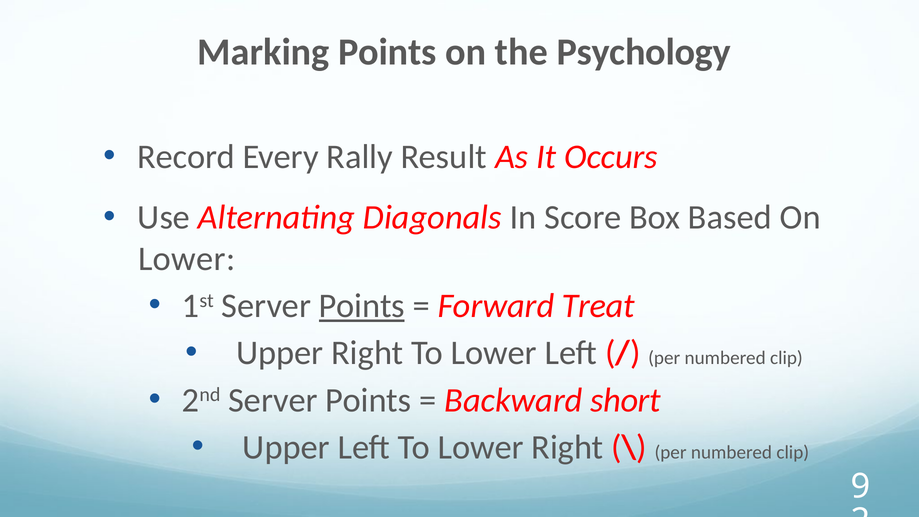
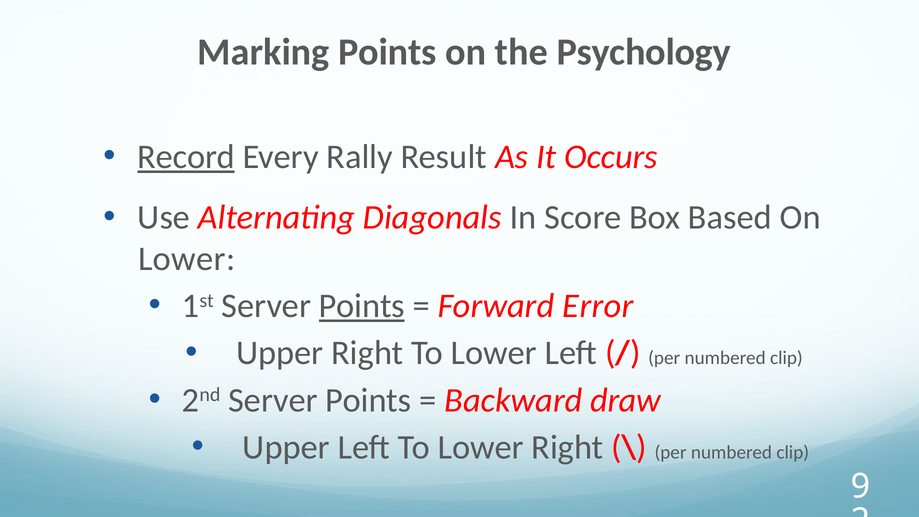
Record underline: none -> present (186, 157)
Treat: Treat -> Error (598, 306)
short: short -> draw (626, 400)
